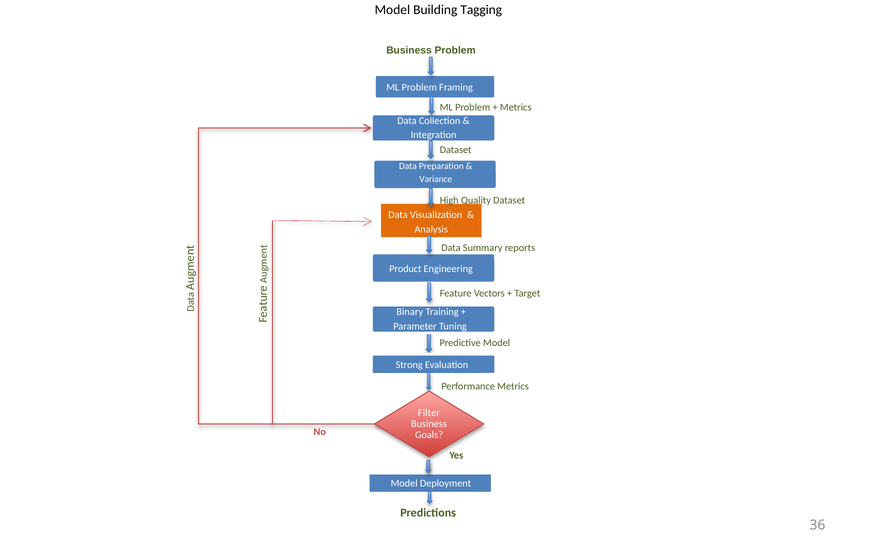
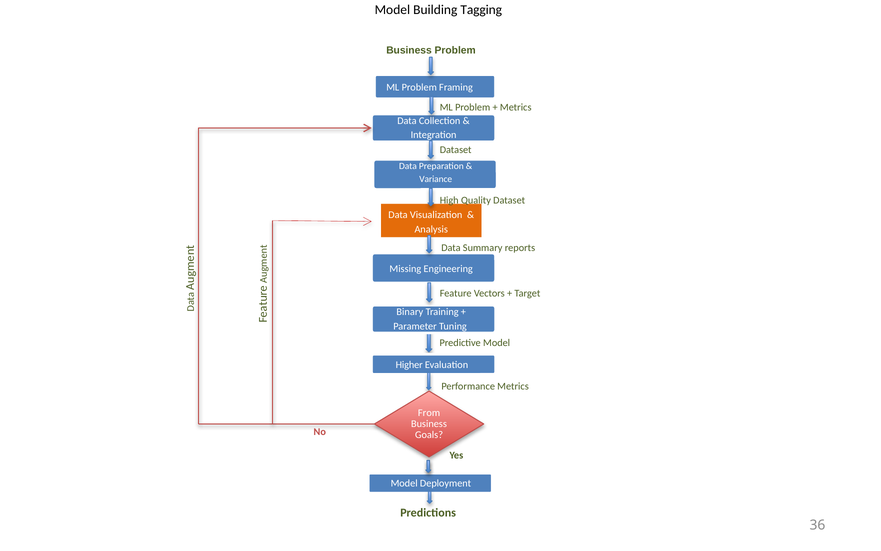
Product: Product -> Missing (405, 268)
Strong: Strong -> Higher (409, 365)
Filter: Filter -> From (429, 412)
